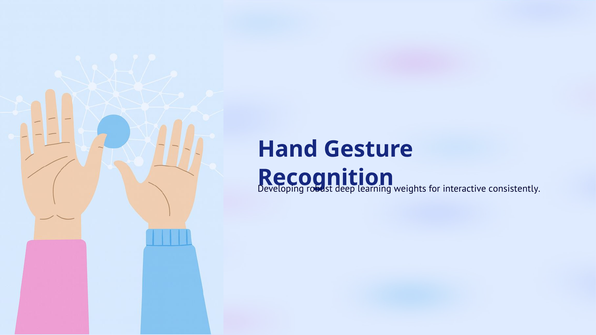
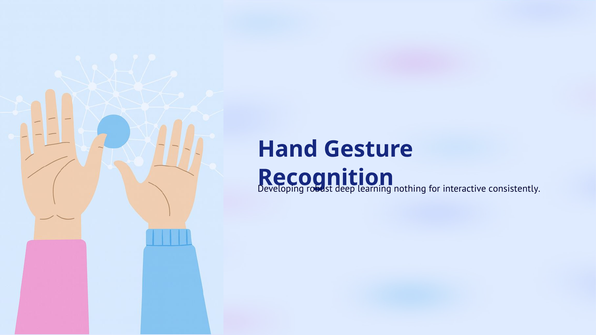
weights: weights -> nothing (410, 189)
